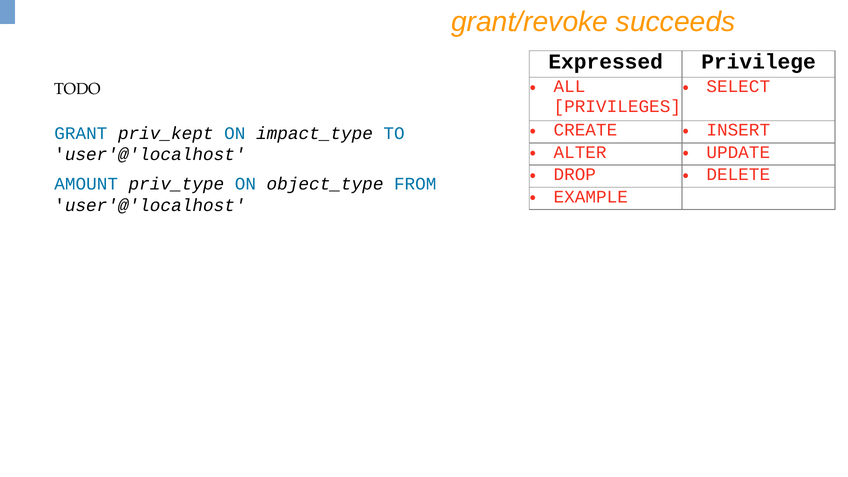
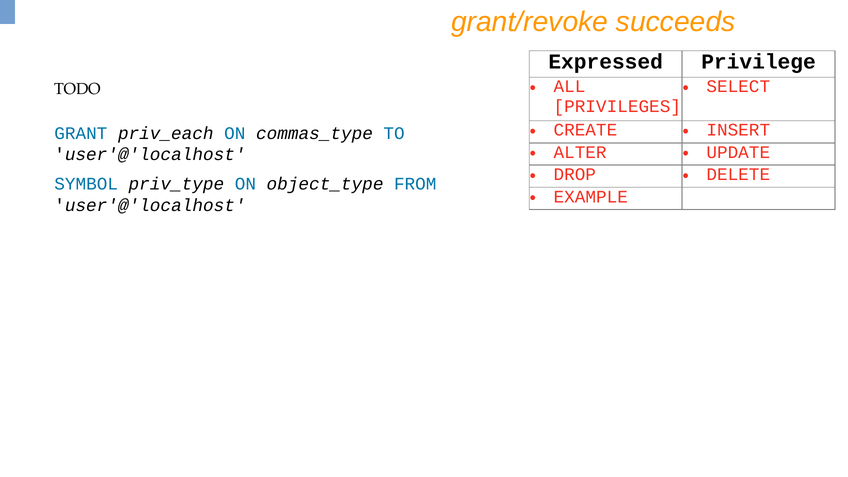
priv_kept: priv_kept -> priv_each (166, 133)
impact_type: impact_type -> commas_type (314, 133)
AMOUNT: AMOUNT -> SYMBOL (86, 184)
